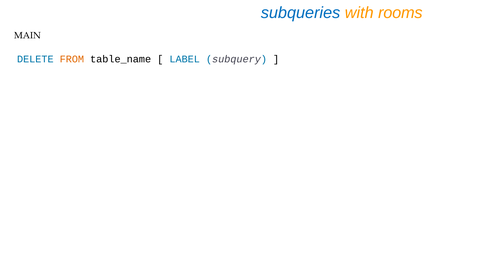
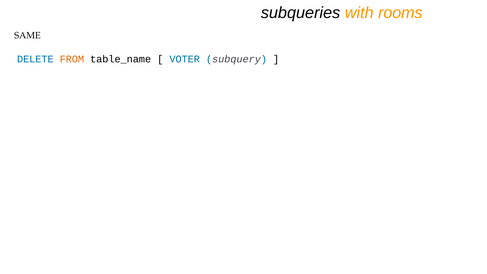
subqueries colour: blue -> black (301, 13)
MAIN: MAIN -> SAME (27, 36)
LABEL: LABEL -> VOTER (185, 59)
